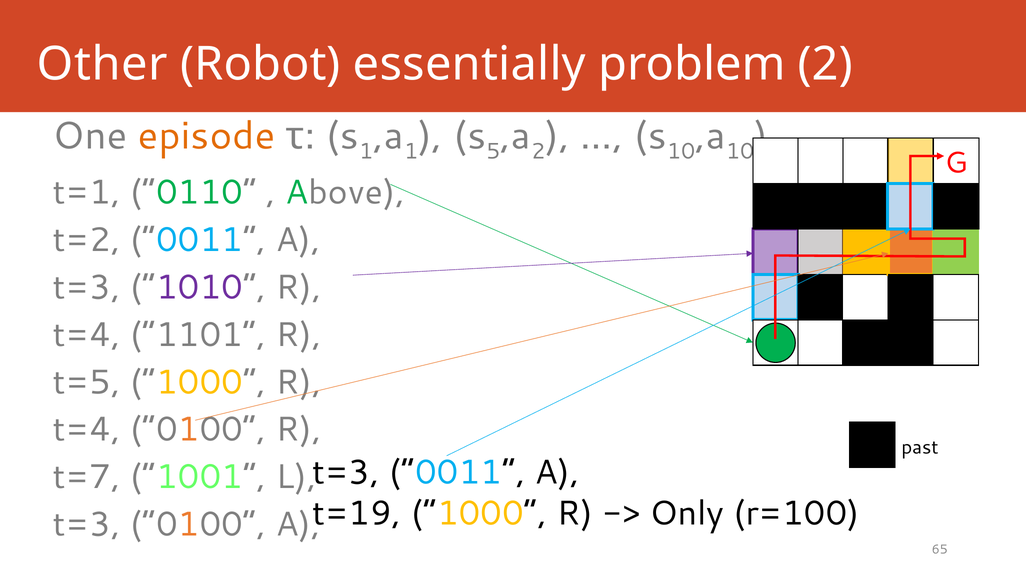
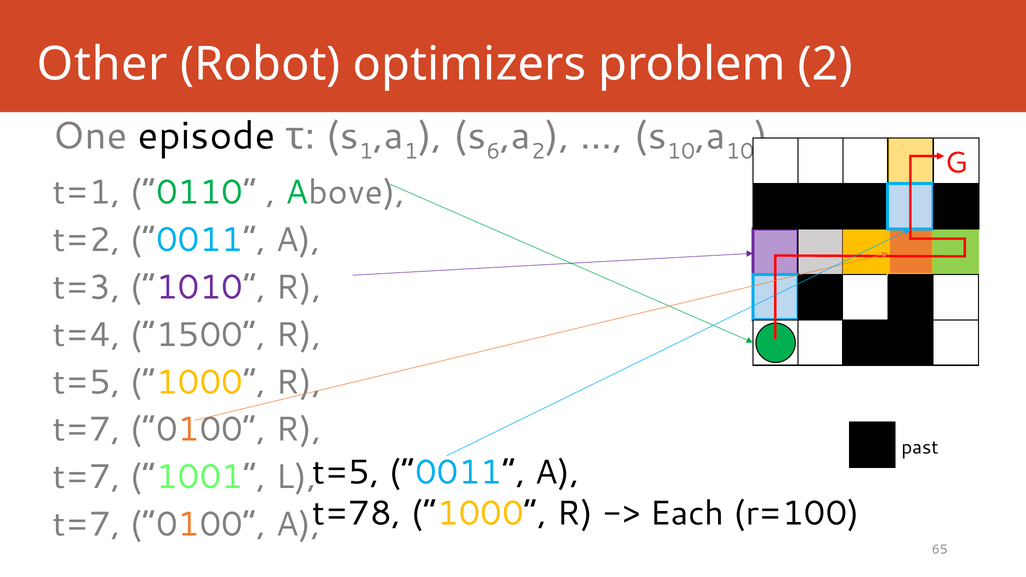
essentially: essentially -> optimizers (469, 64)
episode colour: orange -> black (207, 136)
5: 5 -> 6 (493, 151)
1101: 1101 -> 1500 (198, 335)
t=4: t=4 -> t=7 (87, 430)
t=3: t=3 -> t=5 (346, 472)
t=19: t=19 -> t=78 (357, 513)
Only: Only -> Each (687, 513)
t=3: t=3 -> t=7 (87, 525)
